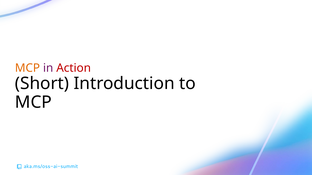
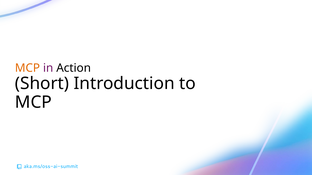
Action colour: red -> black (74, 68)
